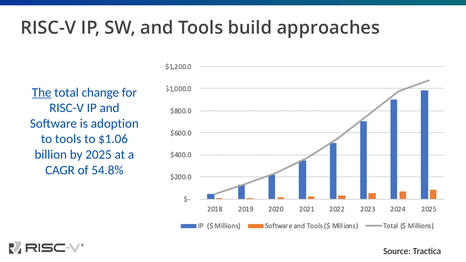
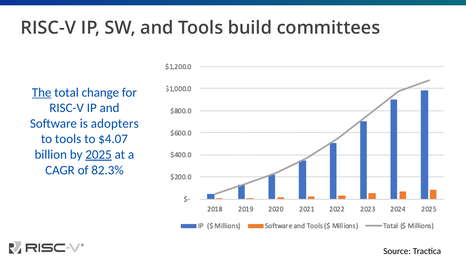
approaches: approaches -> committees (328, 28)
adoption: adoption -> adopters (115, 124)
$1.06: $1.06 -> $4.07 (113, 139)
2025 underline: none -> present (99, 155)
54.8%: 54.8% -> 82.3% (107, 170)
